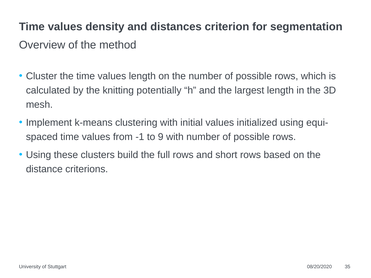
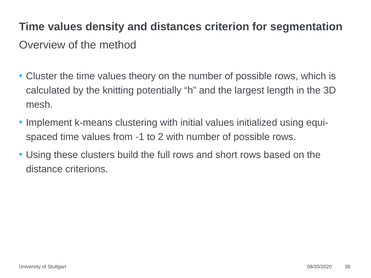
values length: length -> theory (142, 76)
9: 9 -> 2 (161, 137)
